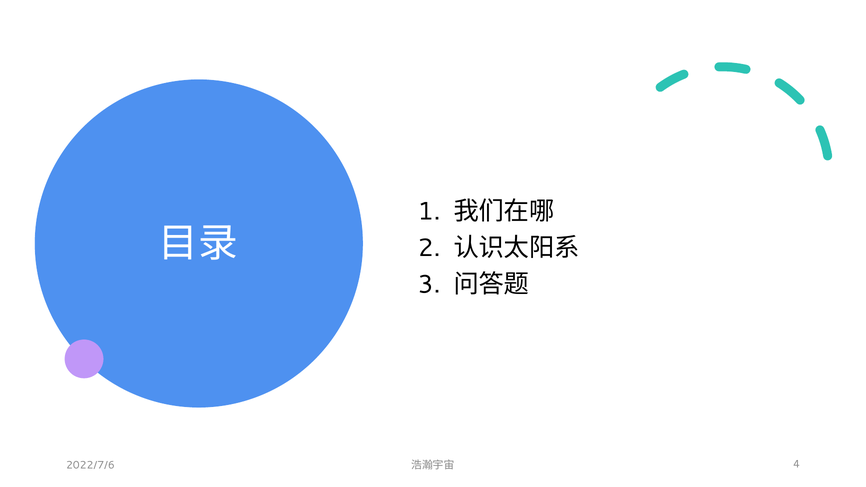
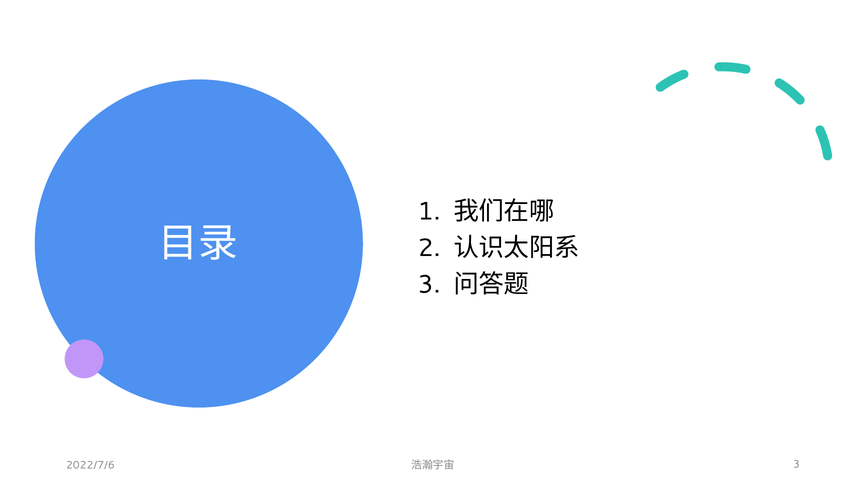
4: 4 -> 3 (797, 464)
